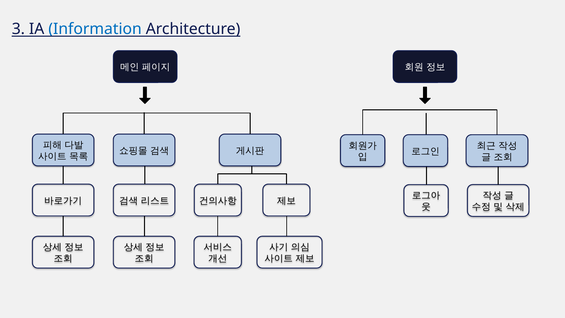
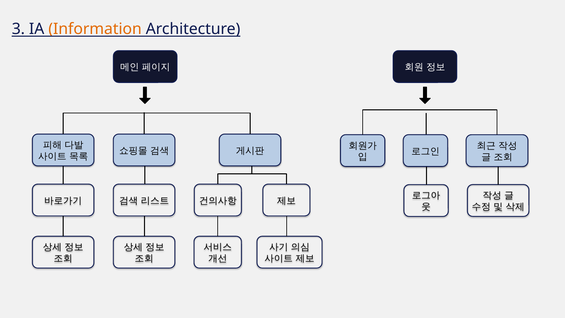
Information colour: blue -> orange (95, 29)
